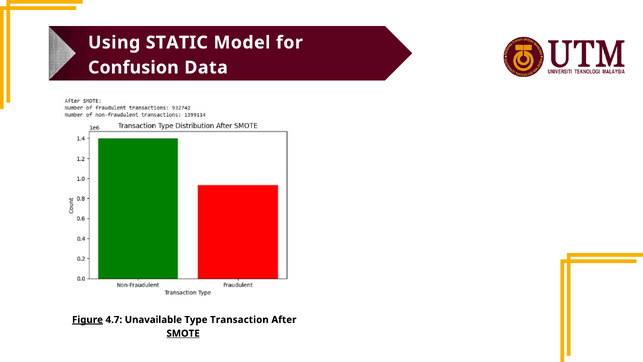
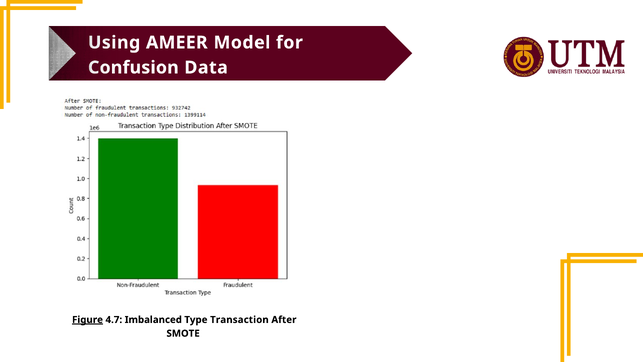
STATIC: STATIC -> AMEER (177, 43)
Unavailable: Unavailable -> Imbalanced (153, 319)
SMOTE underline: present -> none (183, 333)
